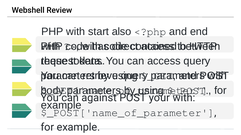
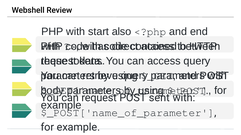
against: against -> request (99, 98)
your: your -> sent (159, 98)
